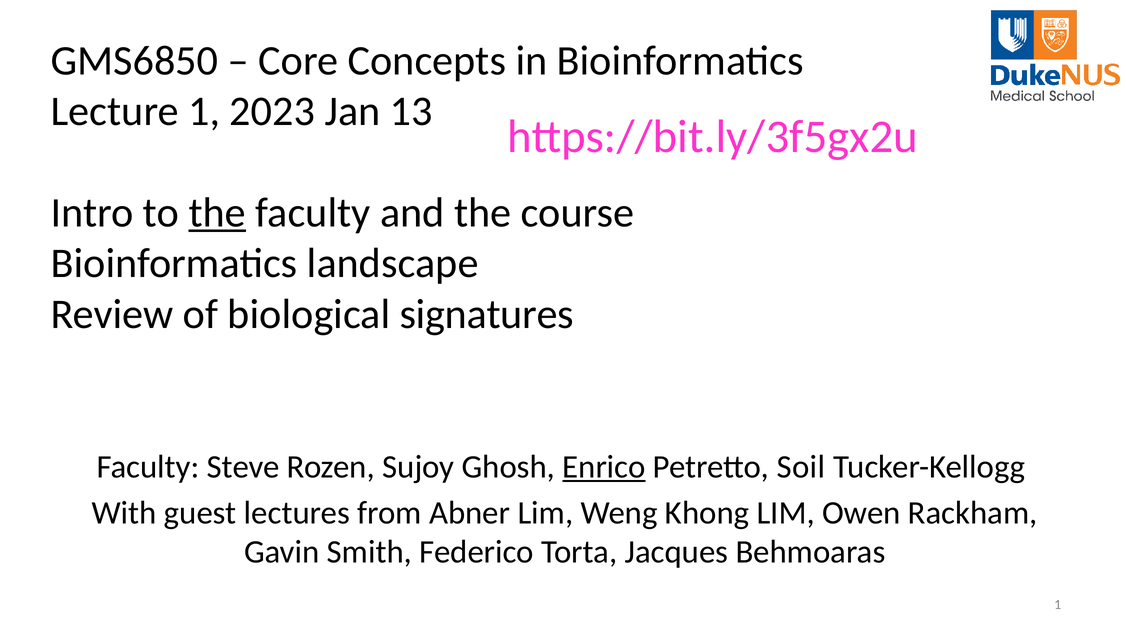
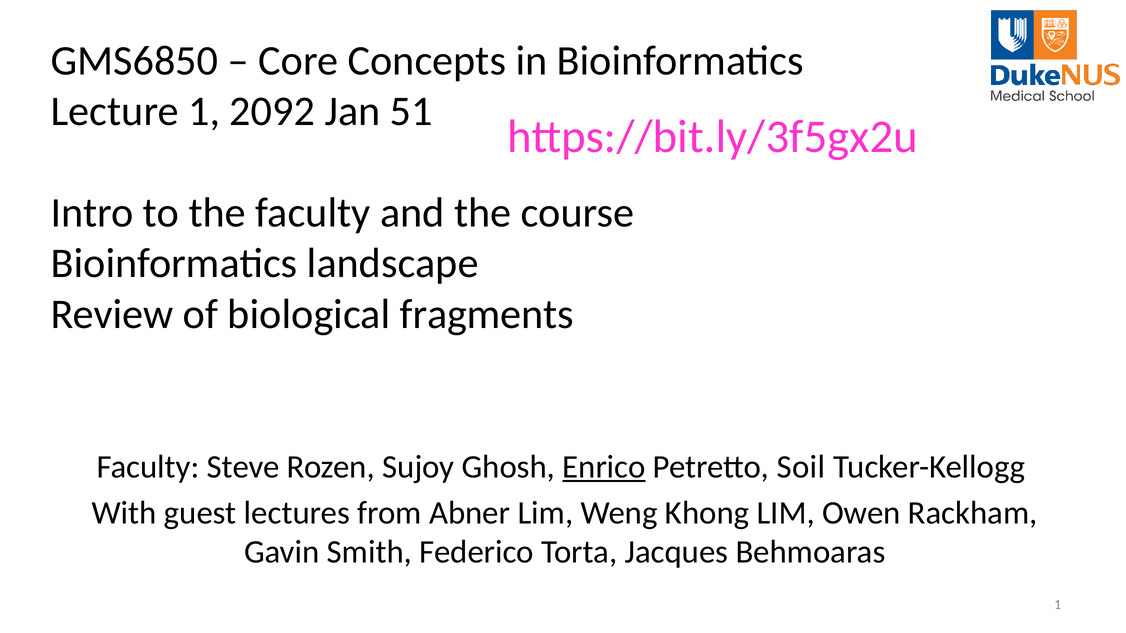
2023: 2023 -> 2092 (272, 112)
13: 13 -> 51 (411, 112)
the underline: present -> none (217, 213)
signatures: signatures -> fragments (487, 314)
